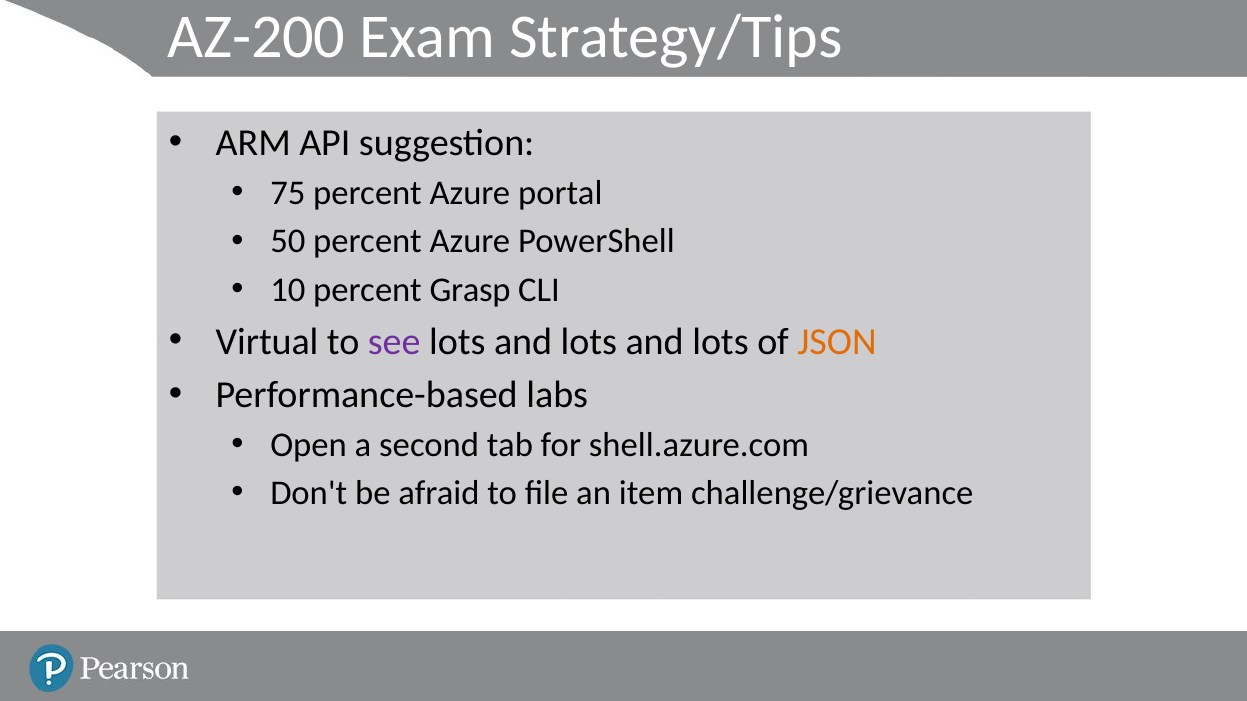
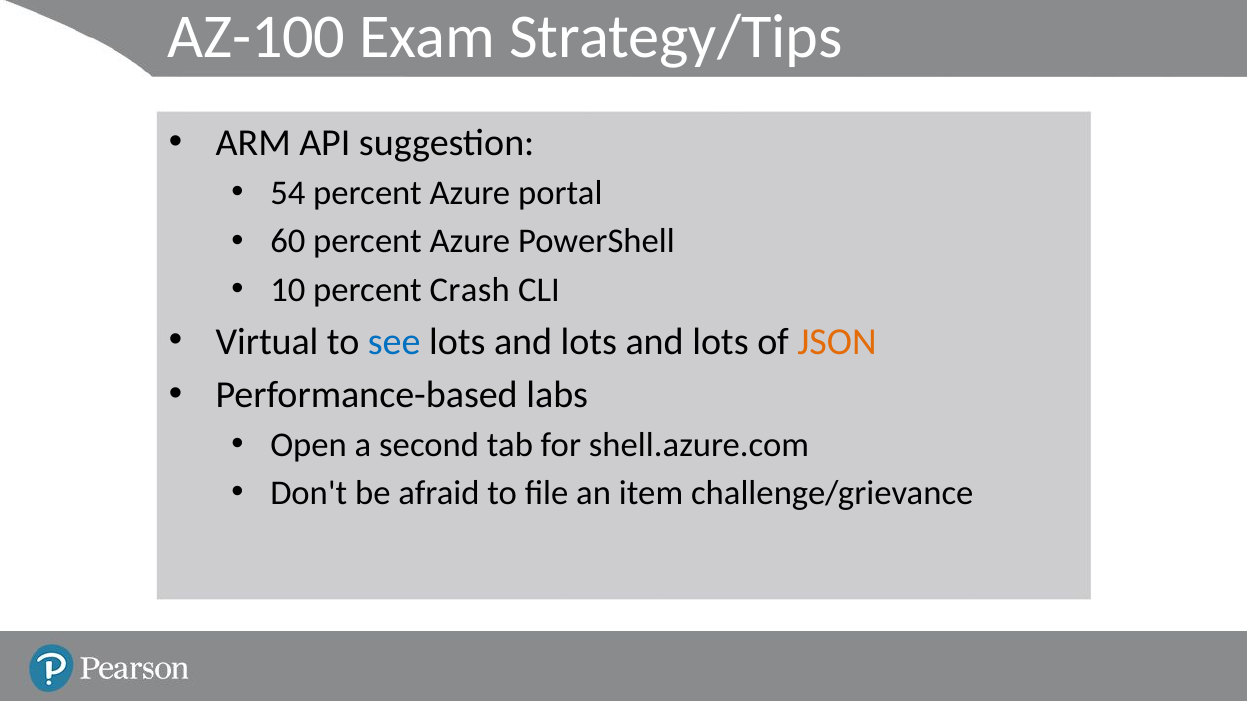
AZ-200: AZ-200 -> AZ-100 (256, 37)
75: 75 -> 54 (288, 193)
50: 50 -> 60 (288, 242)
Grasp: Grasp -> Crash (470, 290)
see colour: purple -> blue (394, 342)
